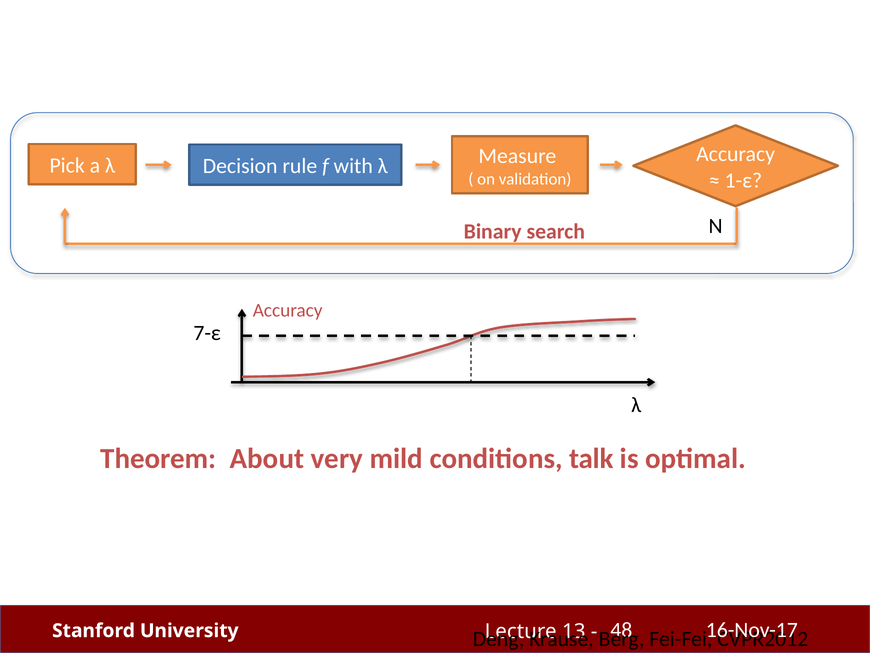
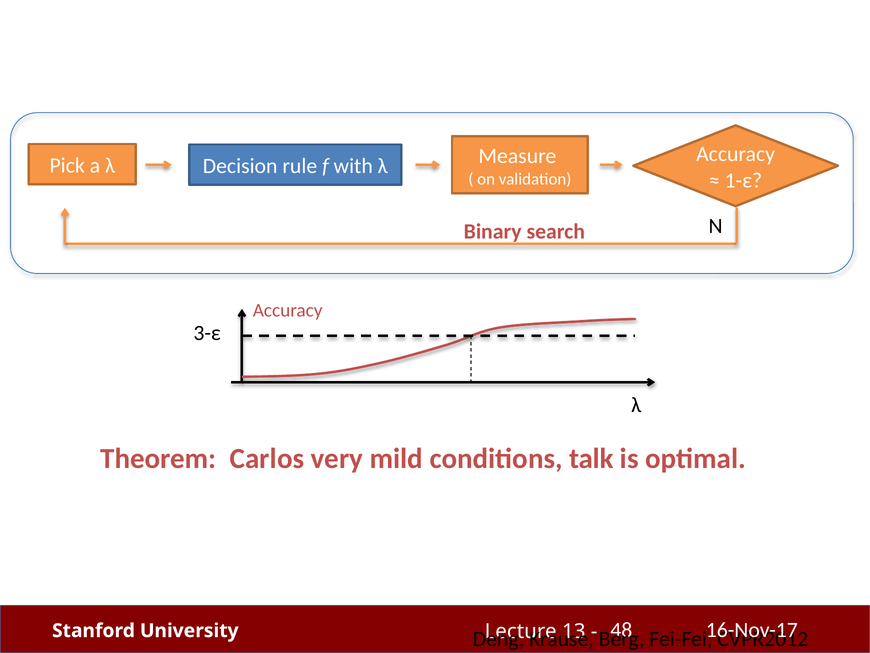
7-ε: 7-ε -> 3-ε (207, 333)
About: About -> Carlos (267, 458)
